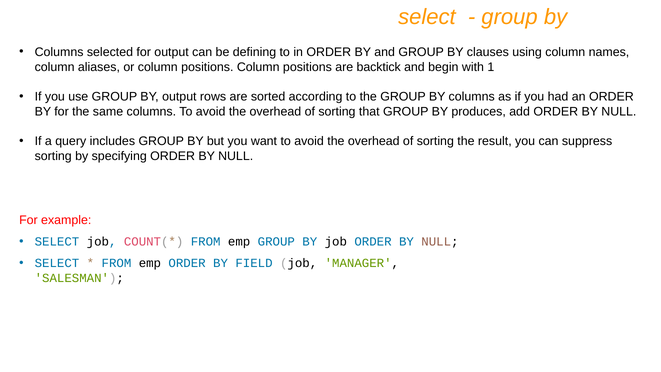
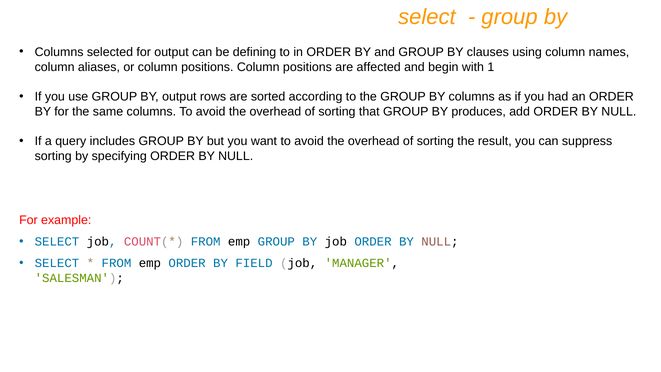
backtick: backtick -> affected (379, 67)
